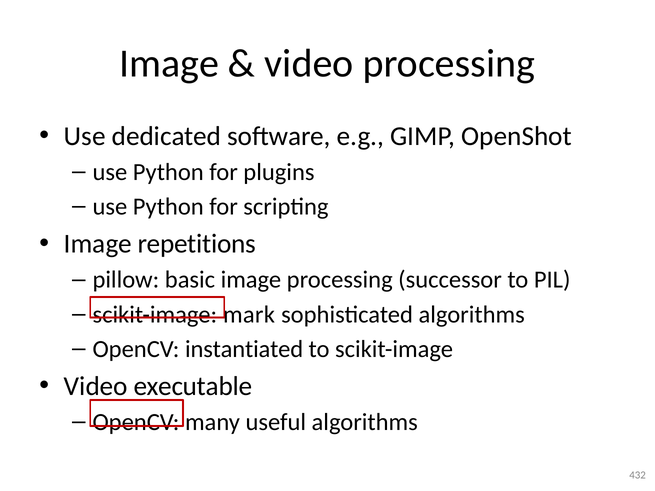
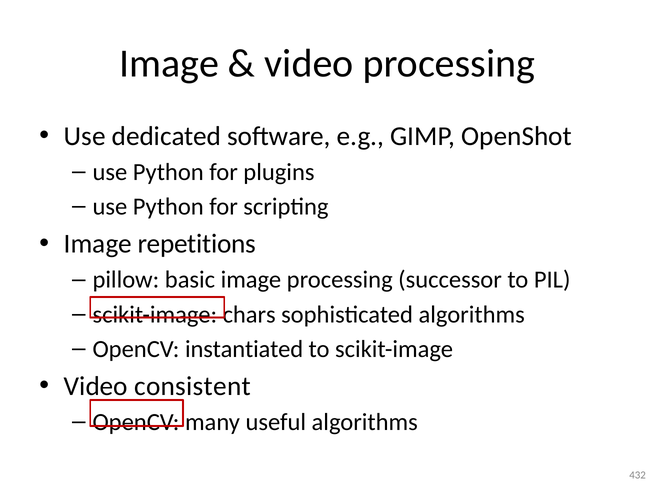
mark: mark -> chars (249, 315)
executable: executable -> consistent (193, 386)
